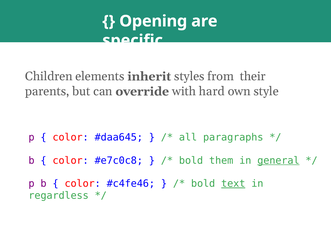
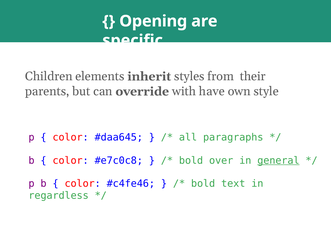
hard: hard -> have (212, 92)
them: them -> over (221, 161)
text underline: present -> none (233, 184)
